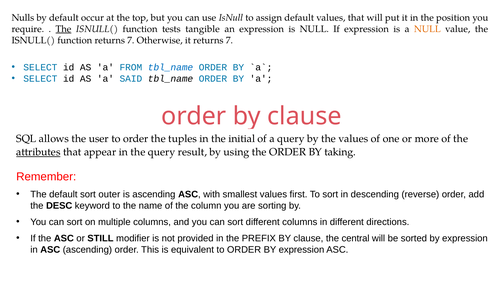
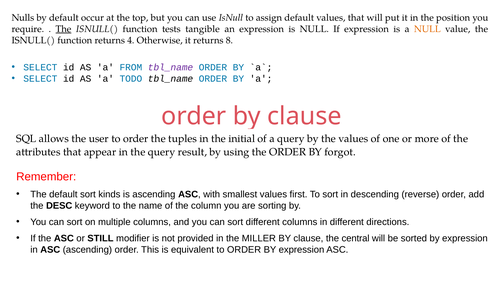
function returns 7: 7 -> 4 (131, 40)
it returns 7: 7 -> 8 (229, 40)
tbl_name colour: blue -> purple (171, 67)
SAID: SAID -> TODO (131, 79)
attributes underline: present -> none (38, 152)
taking: taking -> forgot (340, 152)
outer: outer -> kinds (109, 194)
PREFIX: PREFIX -> MILLER (259, 238)
